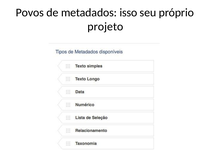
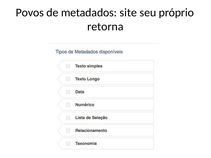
isso: isso -> site (128, 13)
projeto: projeto -> retorna (105, 27)
